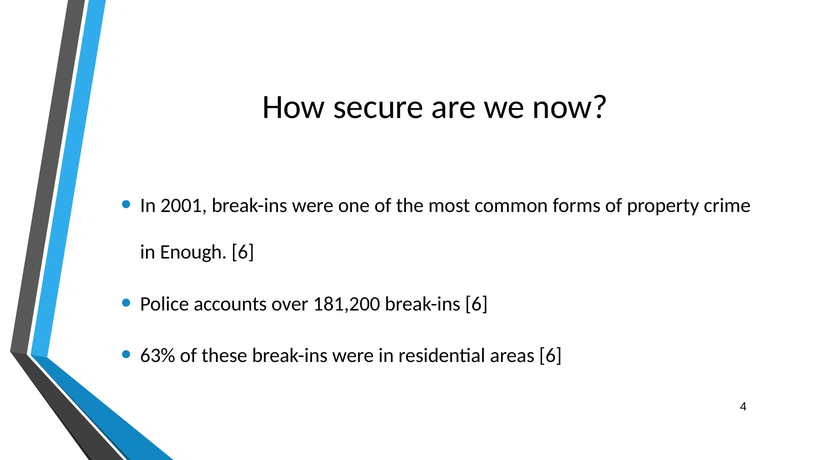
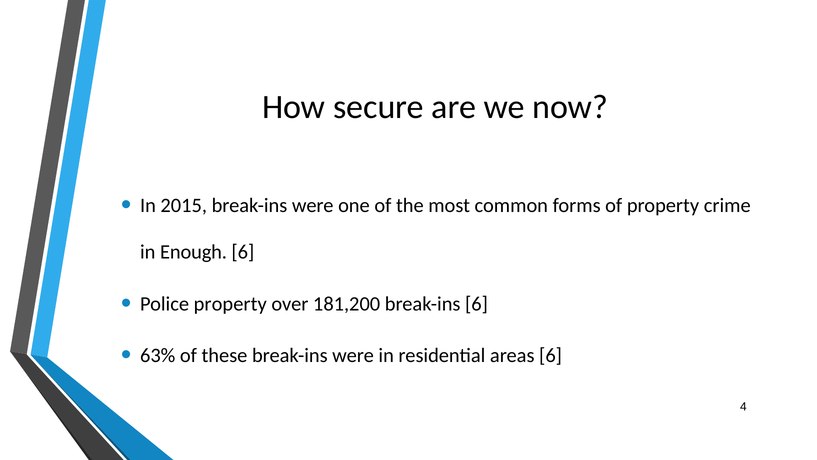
2001: 2001 -> 2015 (184, 205)
Police accounts: accounts -> property (230, 303)
